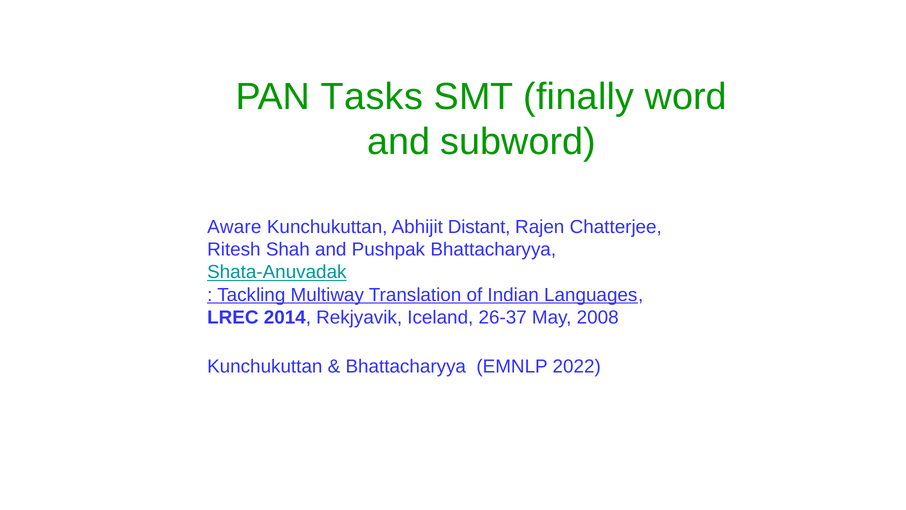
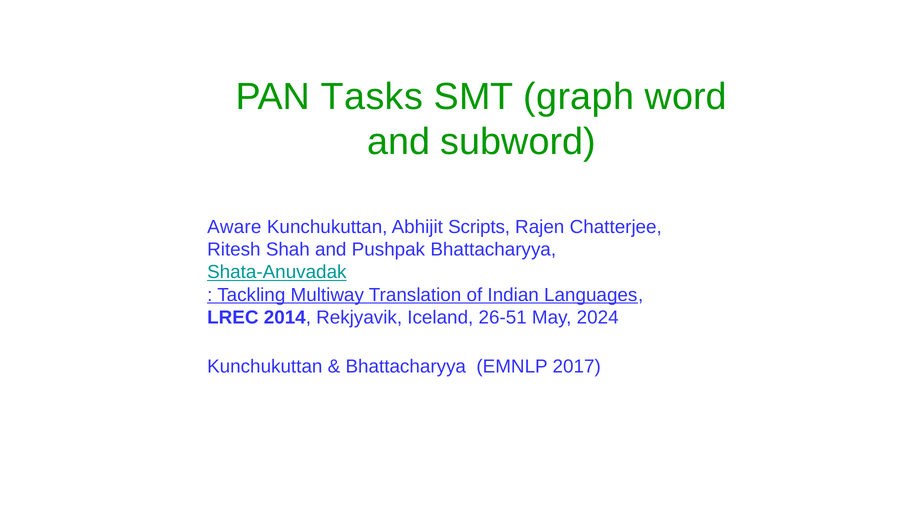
finally: finally -> graph (579, 97)
Distant: Distant -> Scripts (479, 227)
26-37: 26-37 -> 26-51 (503, 317)
2008: 2008 -> 2024 (598, 317)
2022: 2022 -> 2017 (577, 366)
